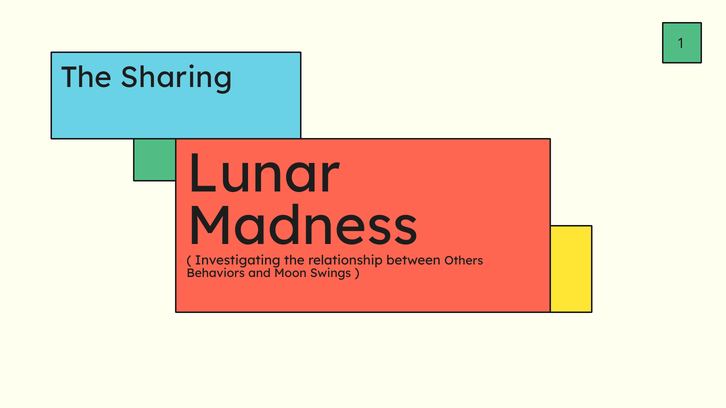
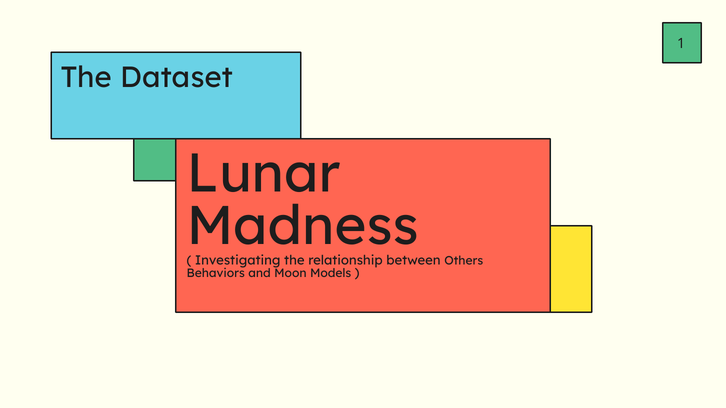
Sharing: Sharing -> Dataset (177, 78)
Swings: Swings -> Models (331, 273)
